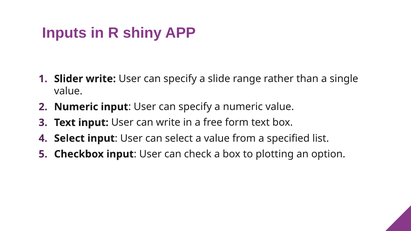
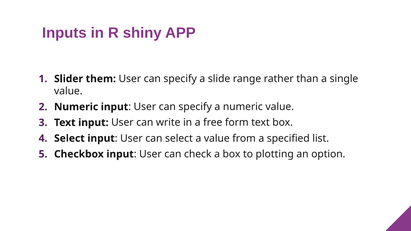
Slider write: write -> them (101, 79)
